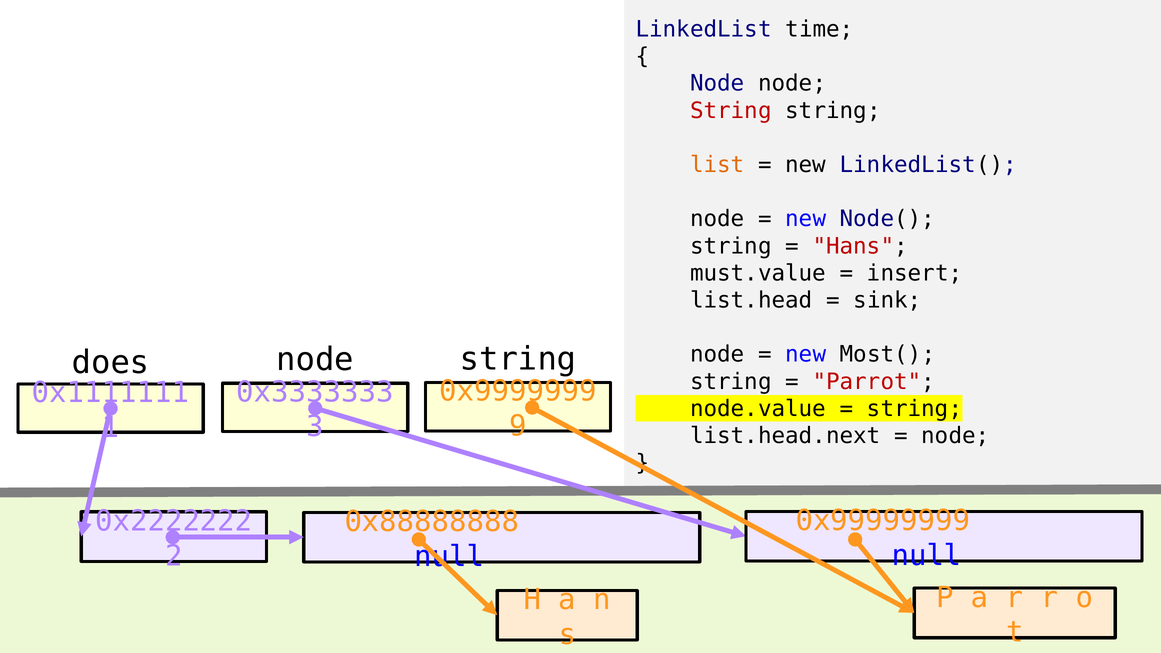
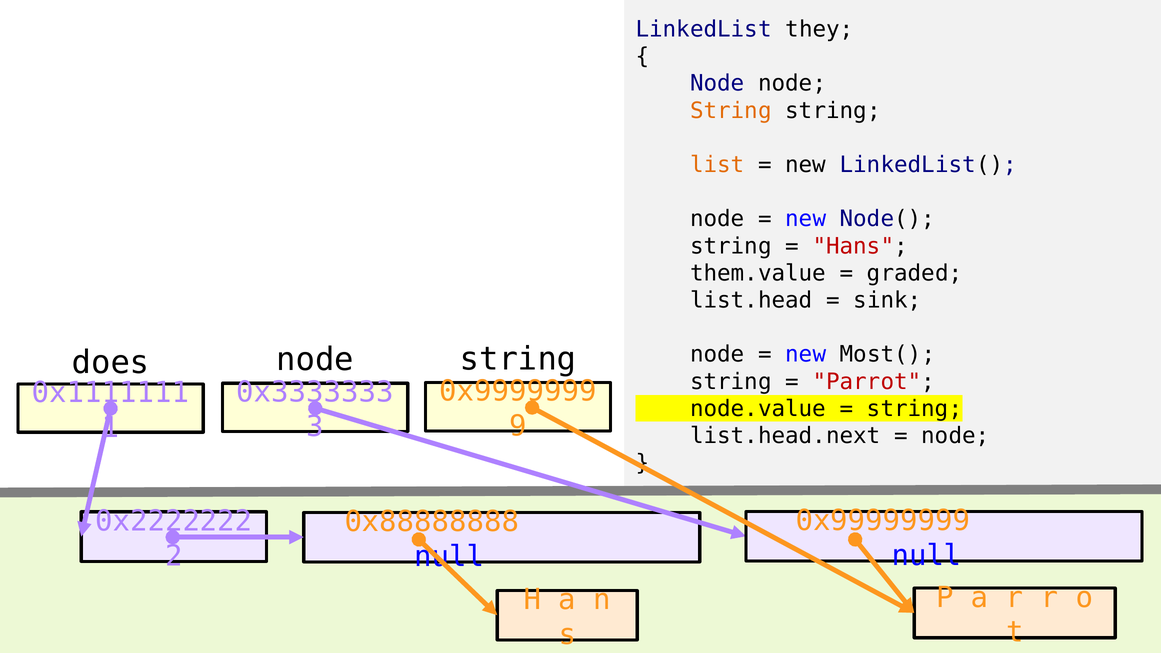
time: time -> they (819, 29)
String colour: red -> orange (731, 111)
must.value: must.value -> them.value (758, 273)
insert: insert -> graded (915, 273)
